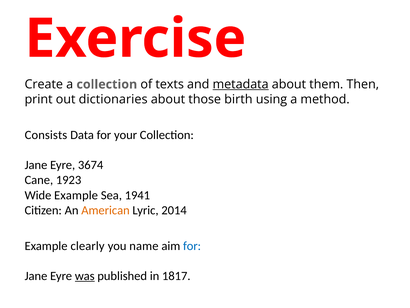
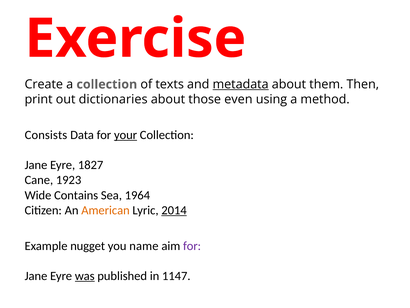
birth: birth -> even (238, 99)
your underline: none -> present (126, 135)
3674: 3674 -> 1827 (91, 165)
Wide Example: Example -> Contains (76, 195)
1941: 1941 -> 1964 (137, 195)
2014 underline: none -> present (174, 210)
clearly: clearly -> nugget (88, 245)
for colour: blue -> purple (192, 245)
1817: 1817 -> 1147 (176, 276)
